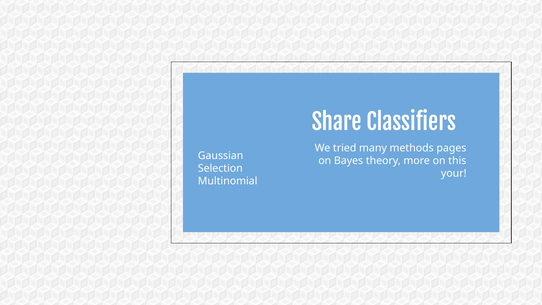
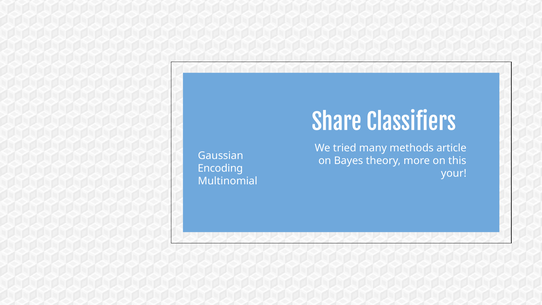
pages: pages -> article (451, 148)
Selection: Selection -> Encoding (220, 168)
